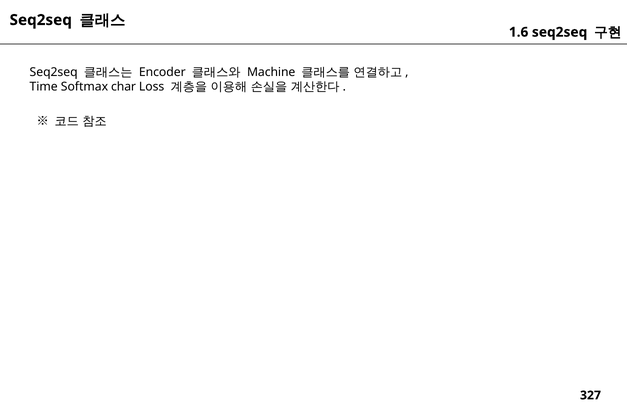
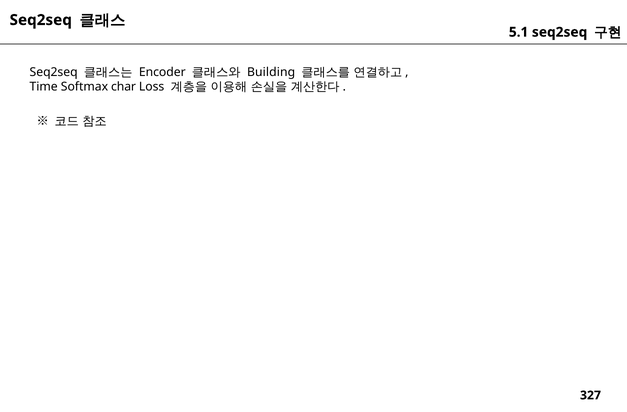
1.6: 1.6 -> 5.1 (519, 32)
Machine: Machine -> Building (271, 72)
